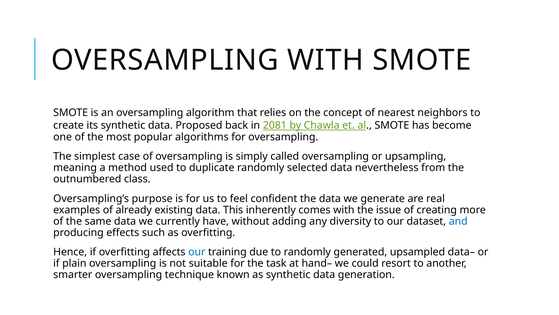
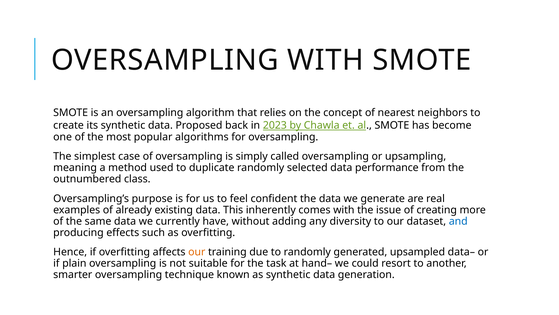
2081: 2081 -> 2023 (275, 125)
nevertheless: nevertheless -> performance (387, 167)
our colour: blue -> orange (197, 252)
